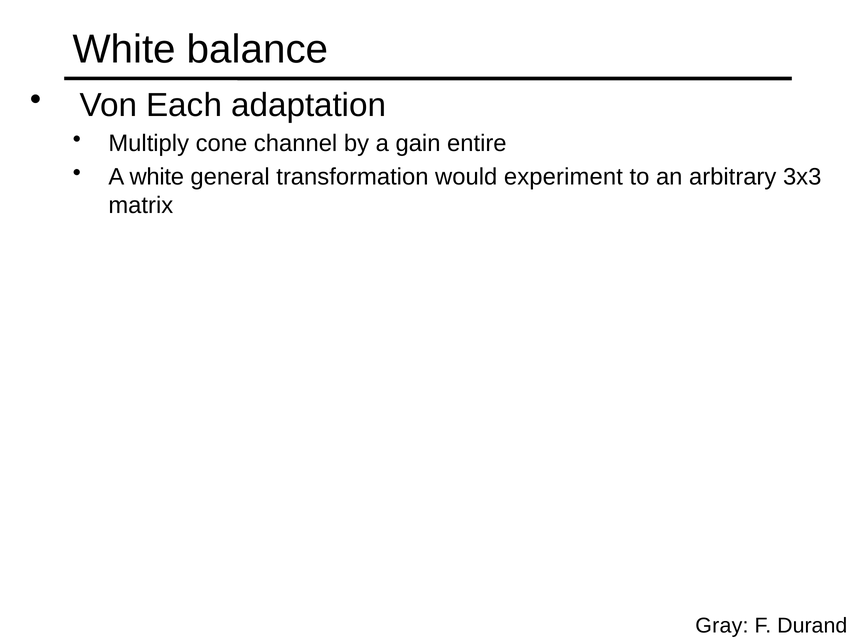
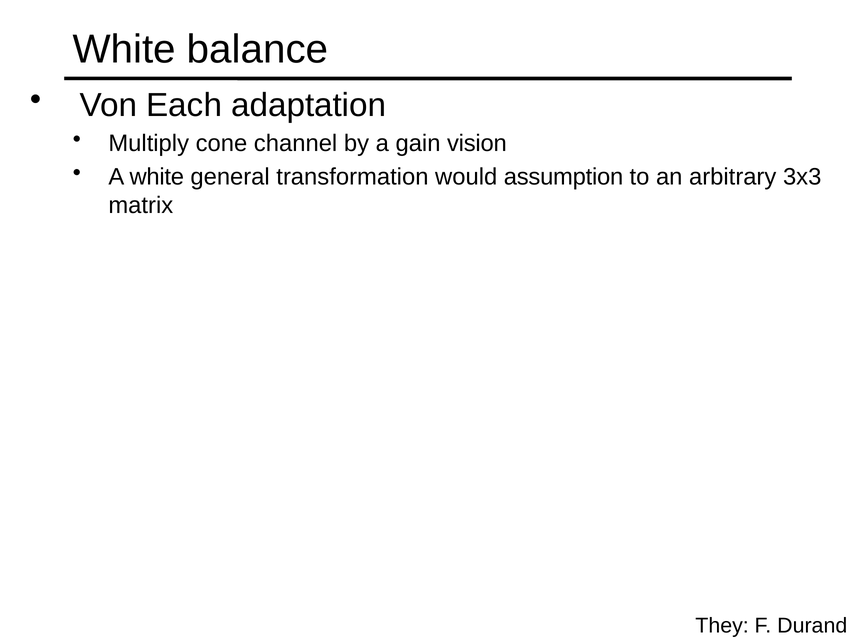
entire: entire -> vision (477, 143)
experiment: experiment -> assumption (564, 177)
Gray: Gray -> They (722, 626)
